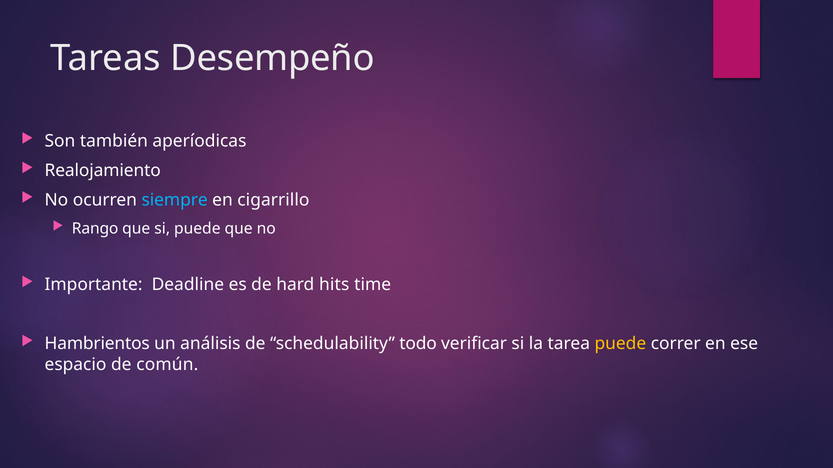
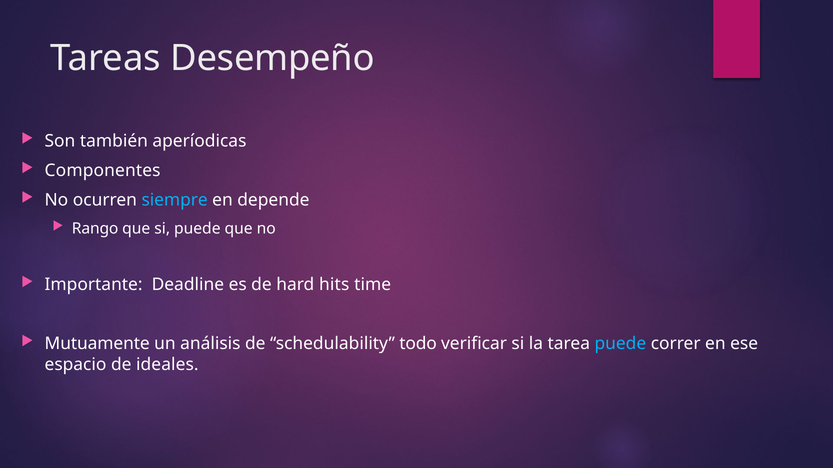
Realojamiento: Realojamiento -> Componentes (103, 171)
cigarrillo: cigarrillo -> depende (273, 200)
Hambrientos: Hambrientos -> Mutuamente (97, 344)
puede colour: yellow -> light blue (620, 344)
común: común -> ideales (167, 365)
